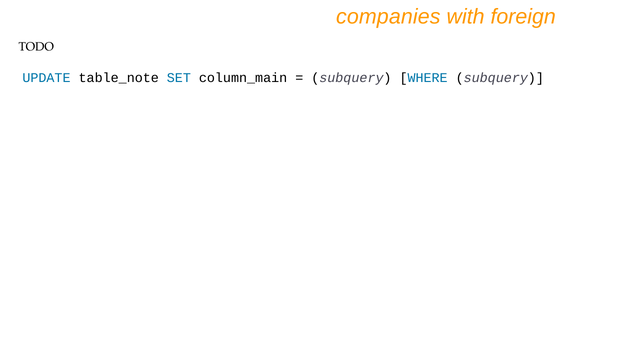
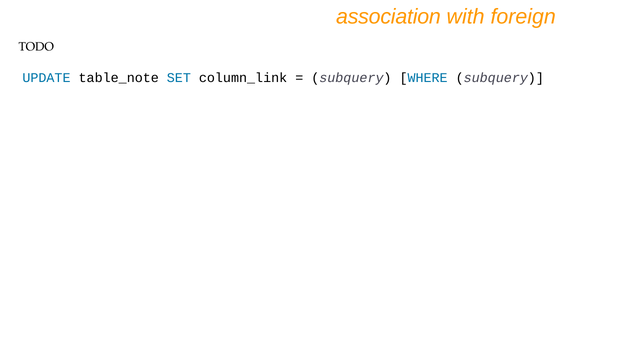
companies: companies -> association (388, 17)
column_main: column_main -> column_link (243, 78)
